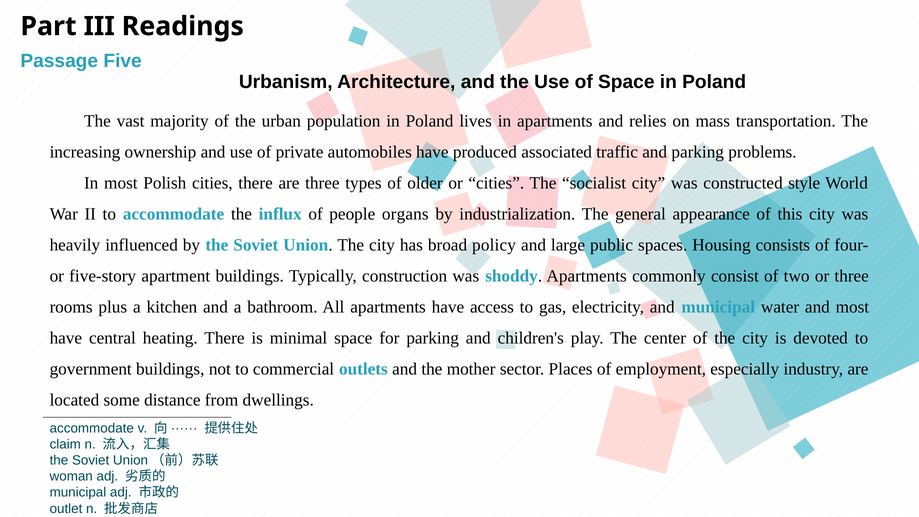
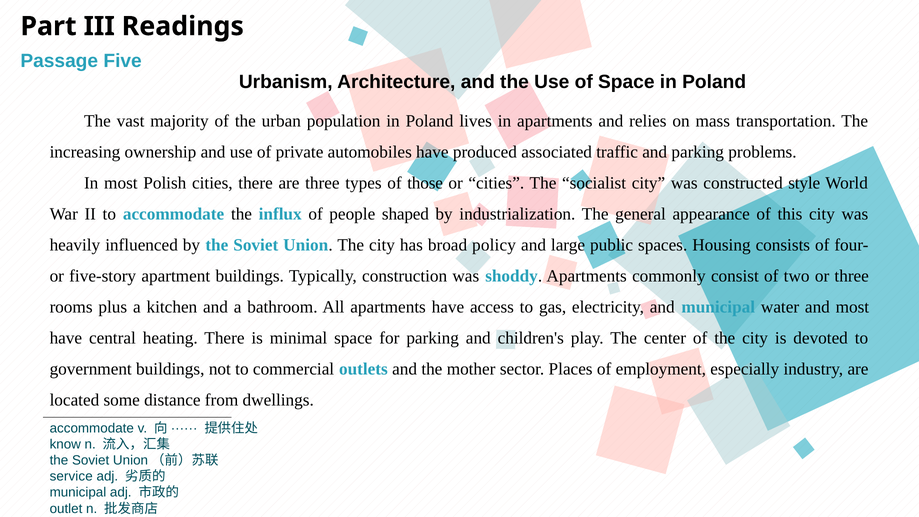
older: older -> those (425, 183)
organs: organs -> shaped (405, 214)
claim: claim -> know (65, 444)
woman: woman -> service (71, 476)
